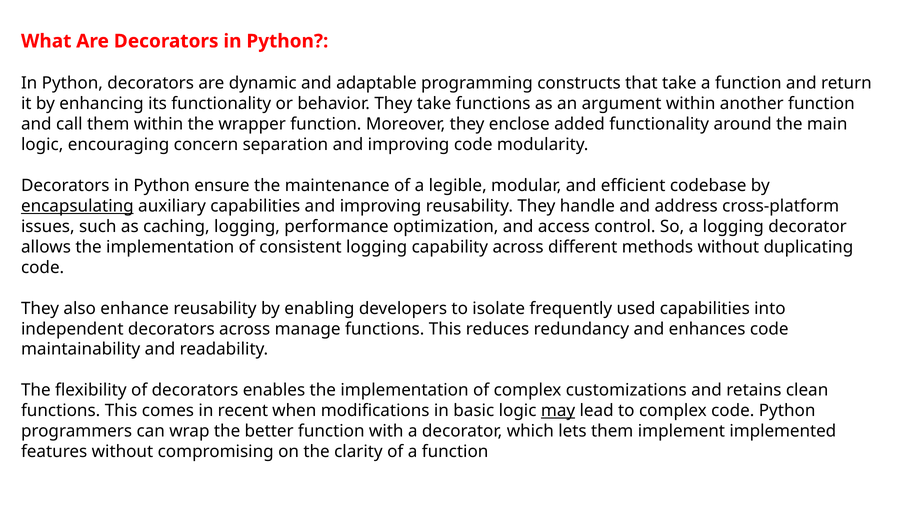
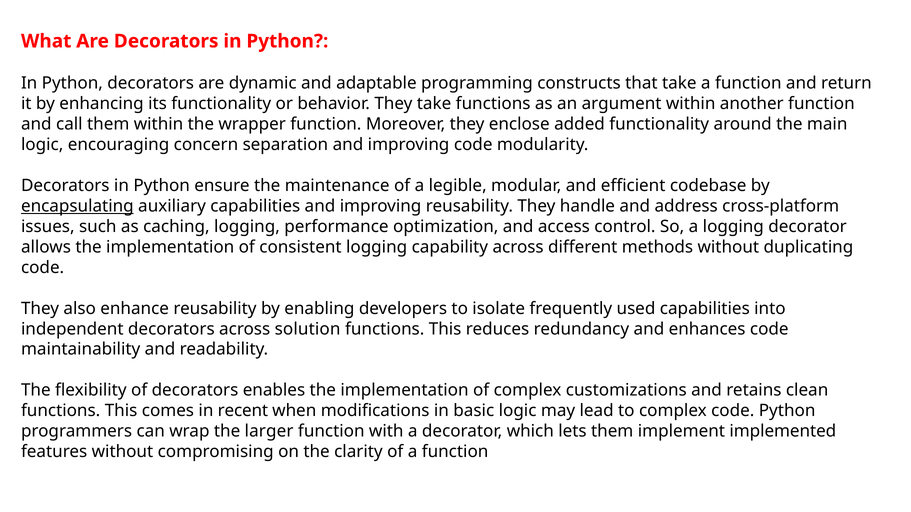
manage: manage -> solution (308, 329)
may underline: present -> none (558, 411)
better: better -> larger (269, 432)
